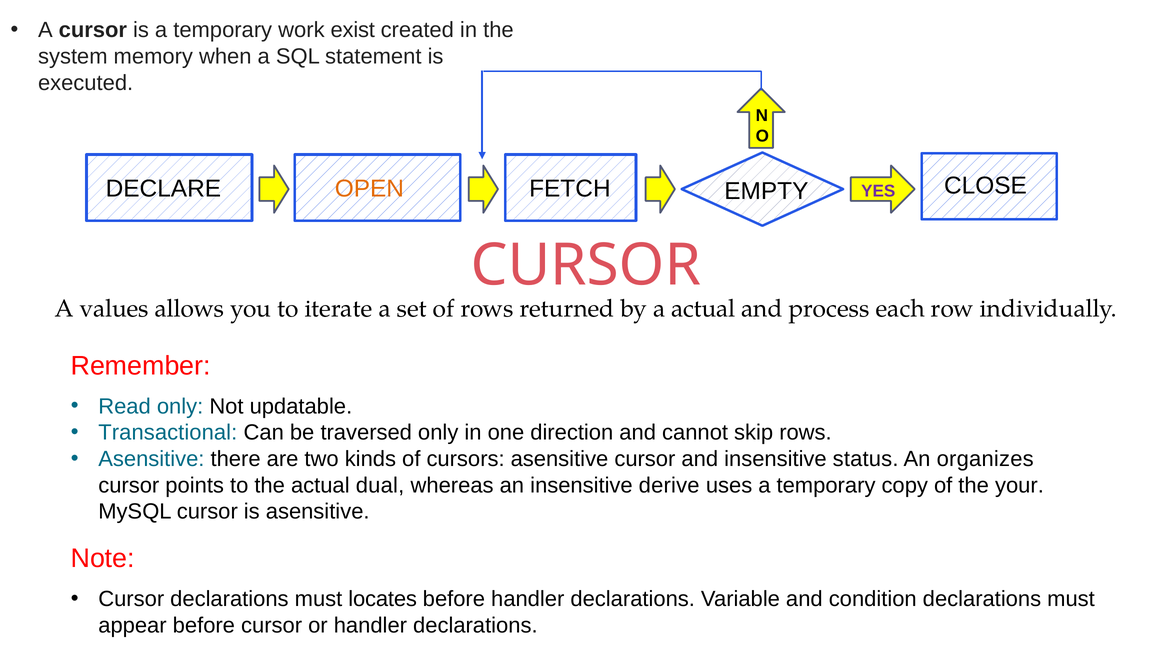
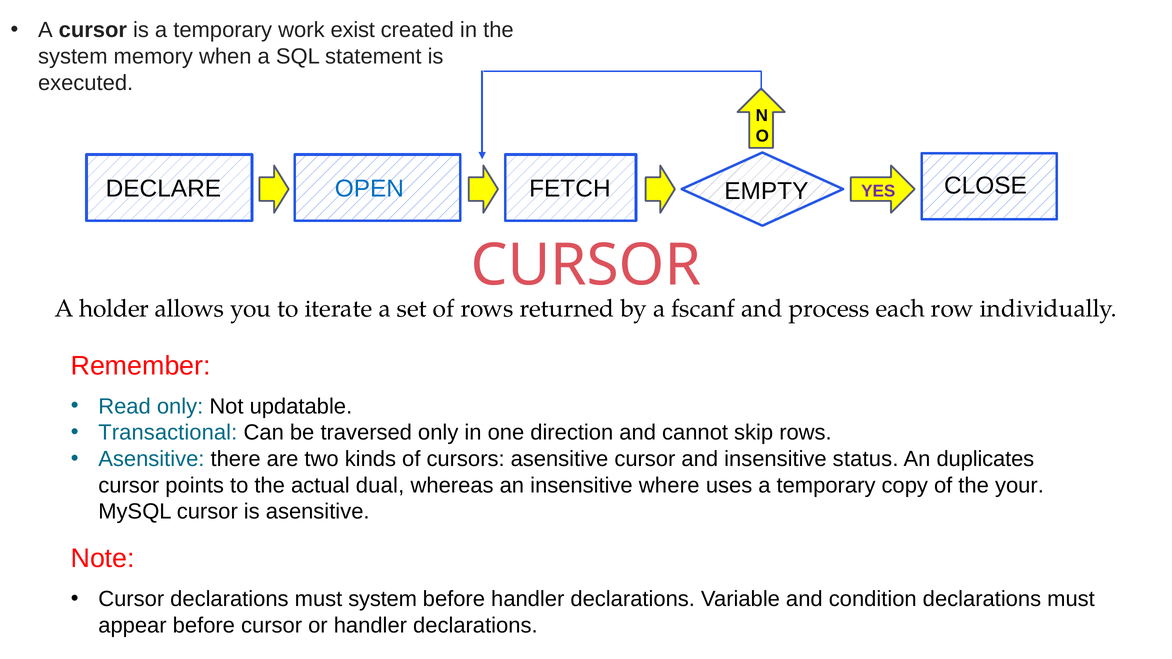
OPEN colour: orange -> blue (369, 189)
values: values -> holder (114, 309)
a actual: actual -> fscanf (703, 309)
organizes: organizes -> duplicates (985, 459)
derive: derive -> where (669, 486)
must locates: locates -> system (383, 599)
